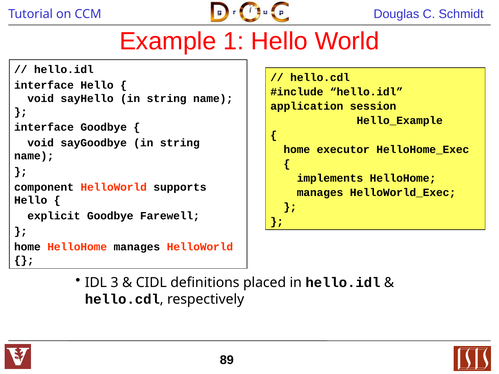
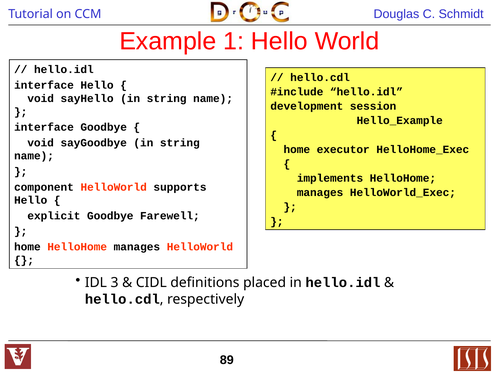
application: application -> development (307, 106)
